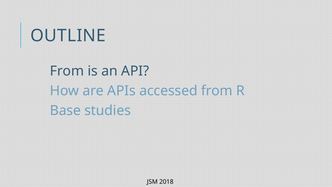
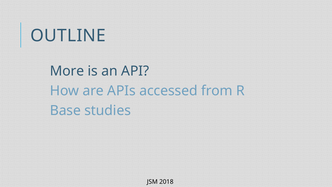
From: From -> More (67, 71)
